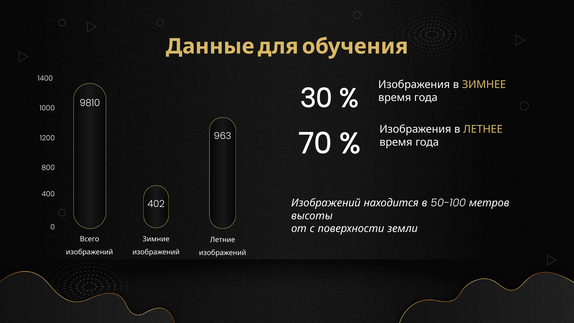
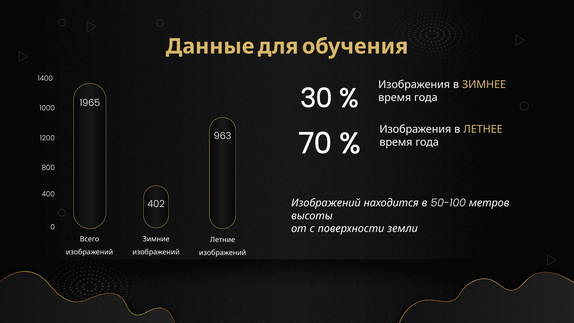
9810: 9810 -> 1965 (90, 103)
